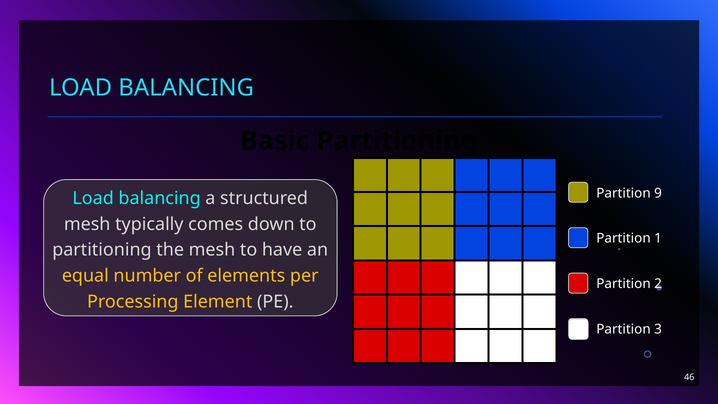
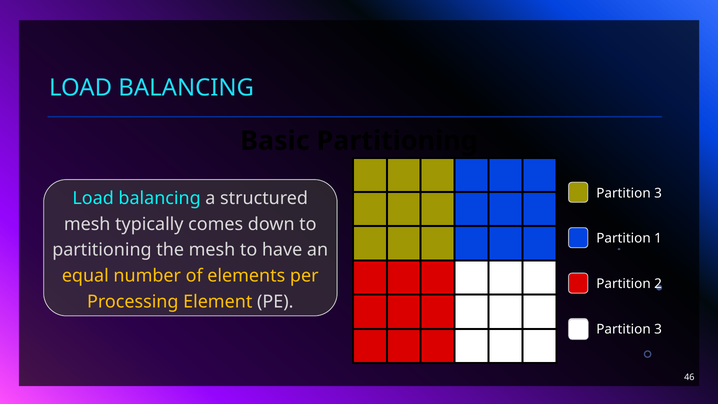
9: 9 -> 3 (658, 193)
